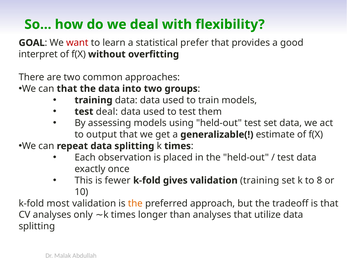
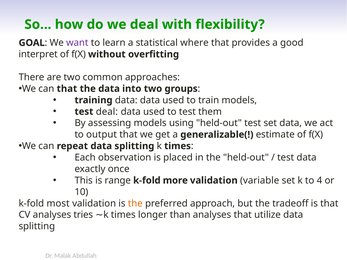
want colour: red -> purple (77, 43)
prefer: prefer -> where (194, 43)
fewer: fewer -> range (118, 181)
gives: gives -> more (175, 181)
validation training: training -> variable (260, 181)
8: 8 -> 4 (319, 181)
only: only -> tries (83, 215)
